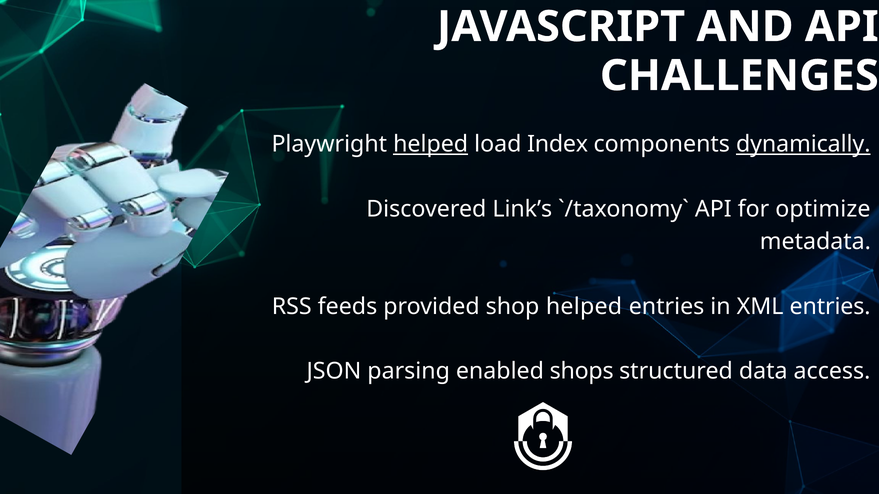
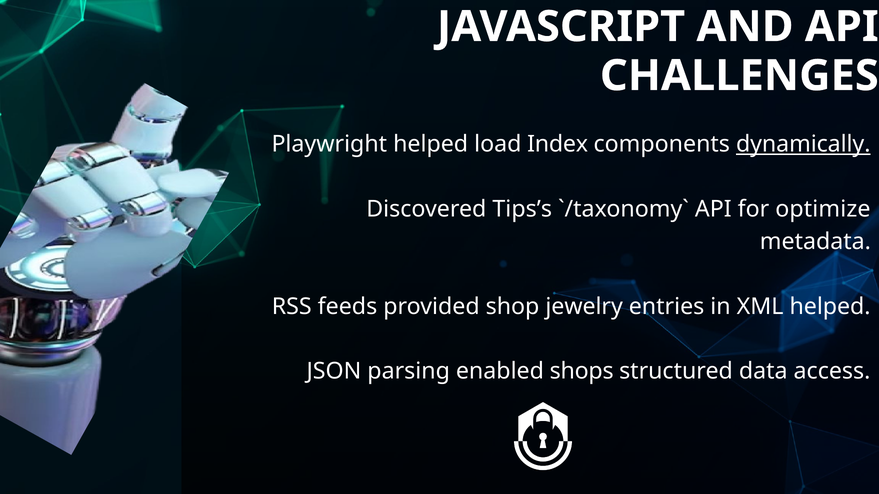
helped underline: present -> none (431, 144)
Link’s: Link’s -> Tips’s (522, 209)
shop helped: helped -> jewelry (584, 307)
XML entries: entries -> helped (830, 307)
